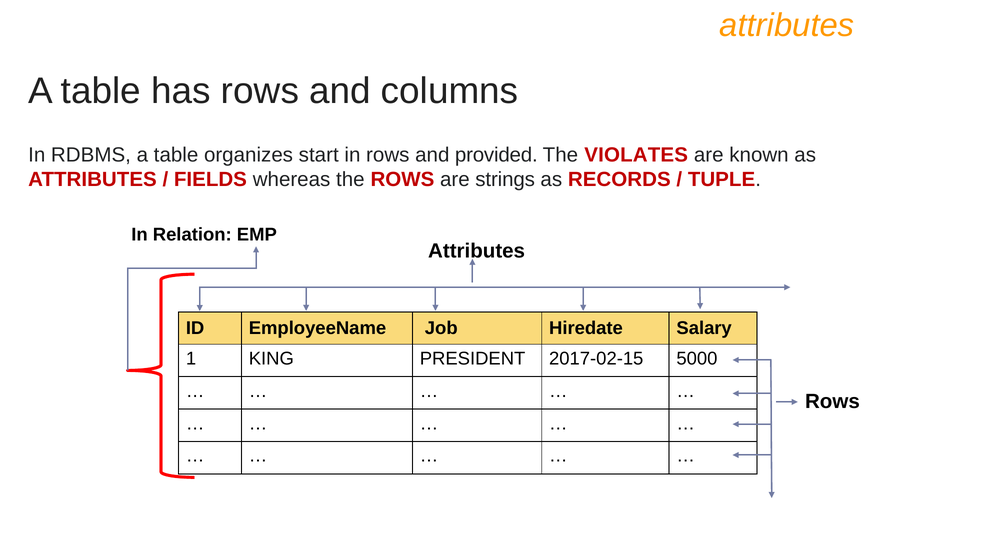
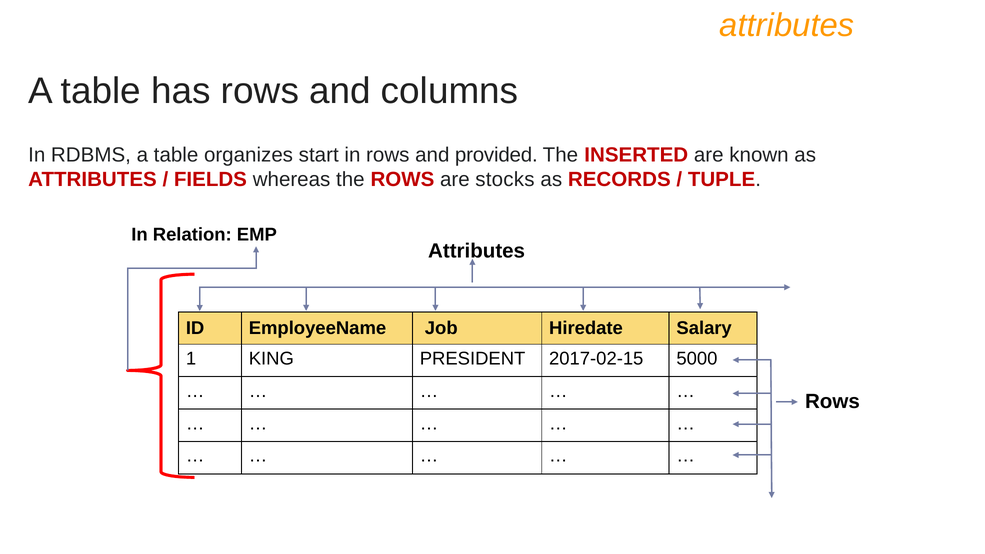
VIOLATES: VIOLATES -> INSERTED (636, 155)
strings: strings -> stocks (505, 179)
